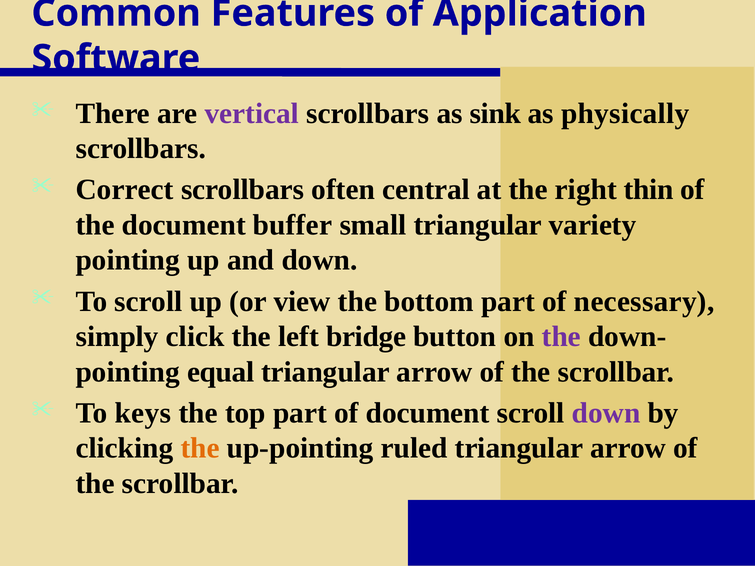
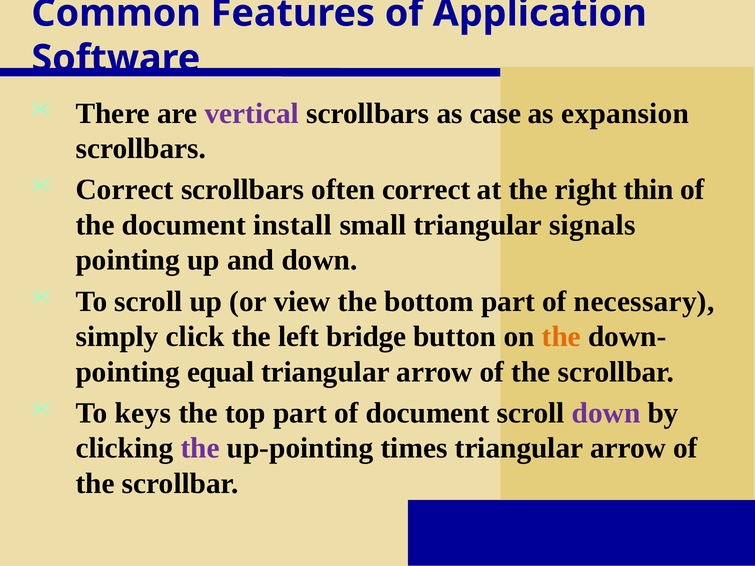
sink: sink -> case (495, 113)
physically: physically -> expansion (625, 113)
often central: central -> correct (426, 190)
buffer: buffer -> install (292, 225)
variety: variety -> signals (592, 225)
the colour: purple -> orange (561, 337)
the colour: orange -> purple (200, 448)
ruled: ruled -> times (414, 448)
